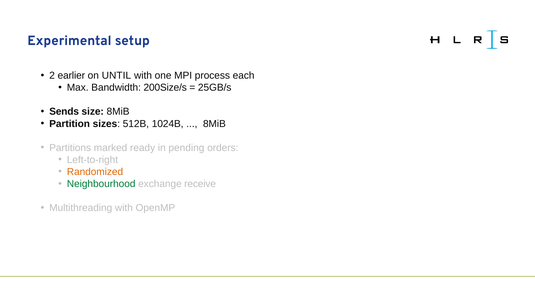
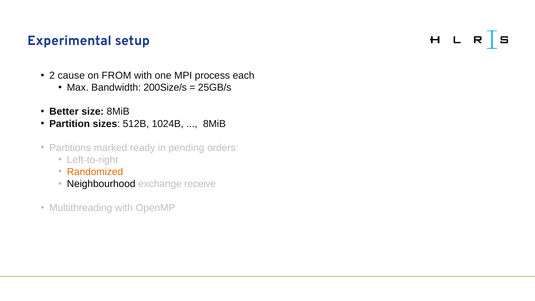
earlier: earlier -> cause (71, 76)
UNTIL: UNTIL -> FROM (116, 76)
Sends: Sends -> Better (64, 112)
Neighbourhood colour: green -> black (101, 184)
